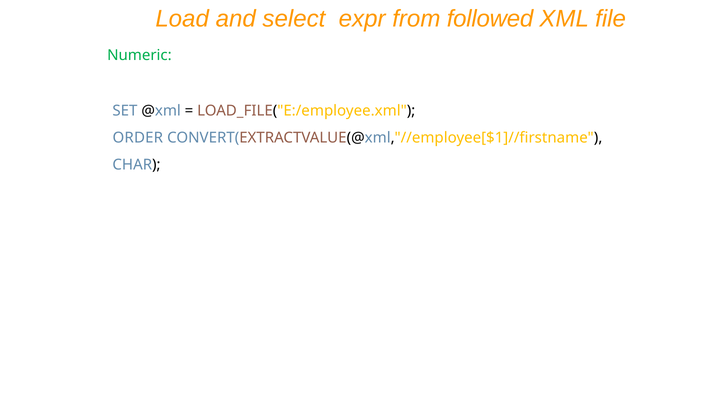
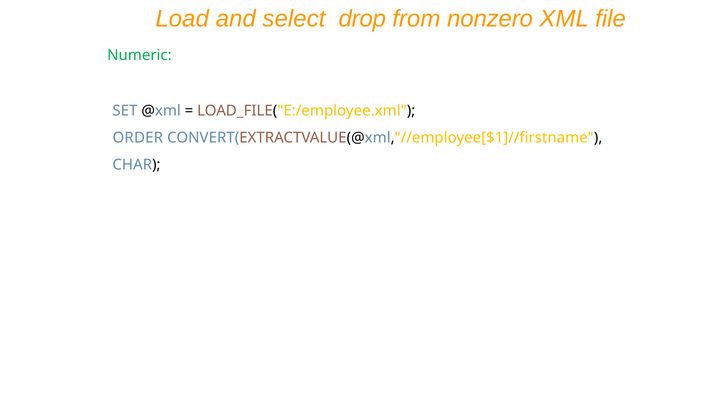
expr: expr -> drop (362, 19)
followed: followed -> nonzero (490, 19)
